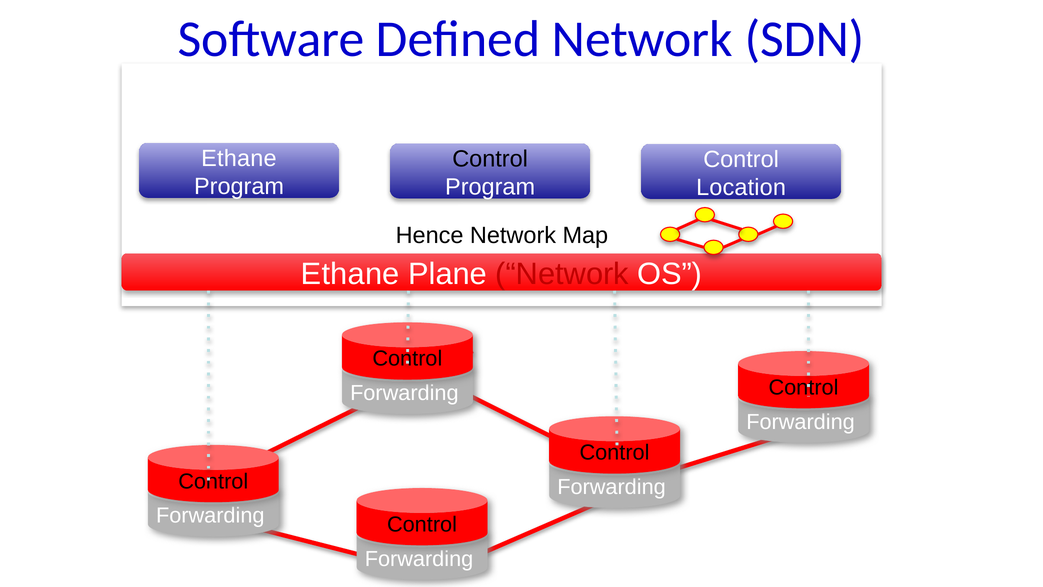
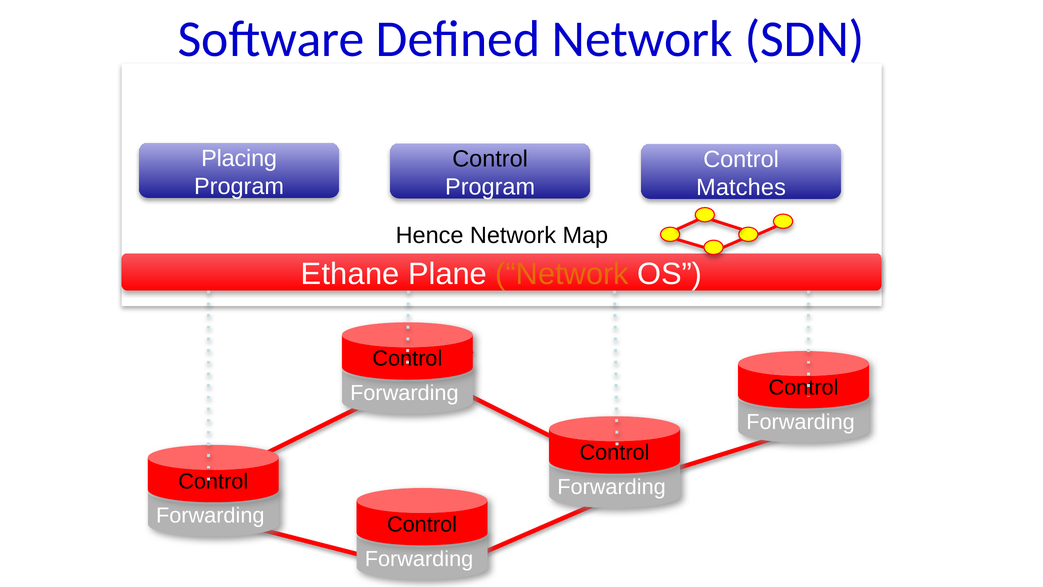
Ethane: Ethane -> Placing (239, 158)
Location: Location -> Matches (741, 187)
Network colour: red -> orange (562, 274)
